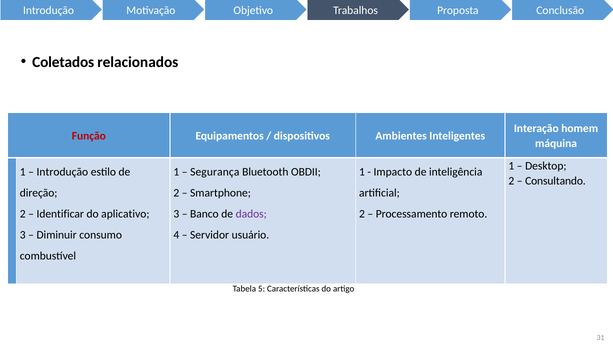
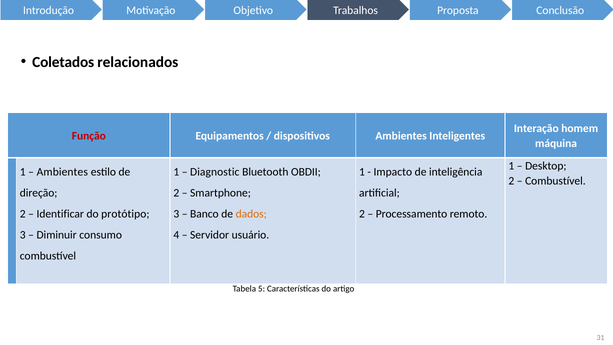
Introdução: Introdução -> Ambientes (62, 172)
Segurança: Segurança -> Diagnostic (215, 172)
Consultando: Consultando -> Combustível (555, 181)
aplicativo: aplicativo -> protótipo (125, 214)
dados colour: purple -> orange (251, 214)
